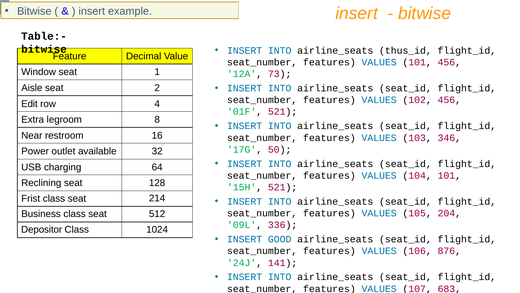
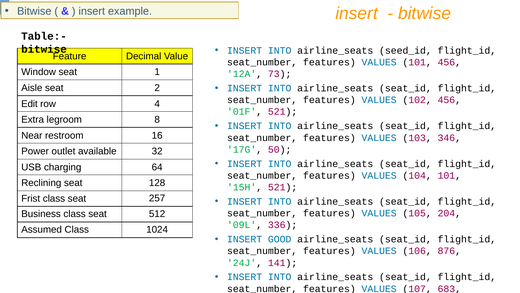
thus_id: thus_id -> seed_id (405, 50)
214: 214 -> 257 (157, 198)
Depositor: Depositor -> Assumed (42, 229)
